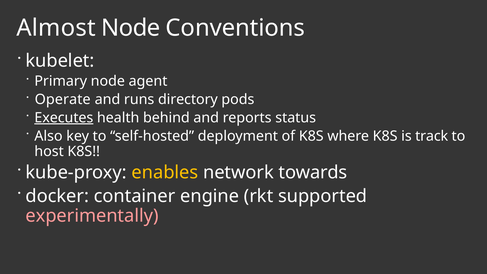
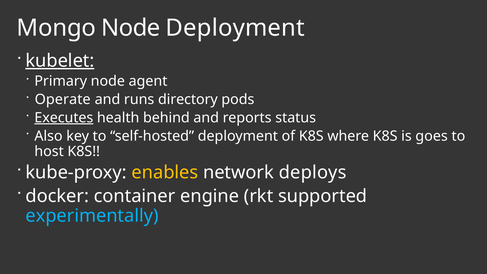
Almost: Almost -> Mongo (56, 28)
Node Conventions: Conventions -> Deployment (235, 28)
kubelet underline: none -> present (60, 61)
track: track -> goes (432, 136)
towards: towards -> deploys (313, 173)
experimentally colour: pink -> light blue (92, 216)
